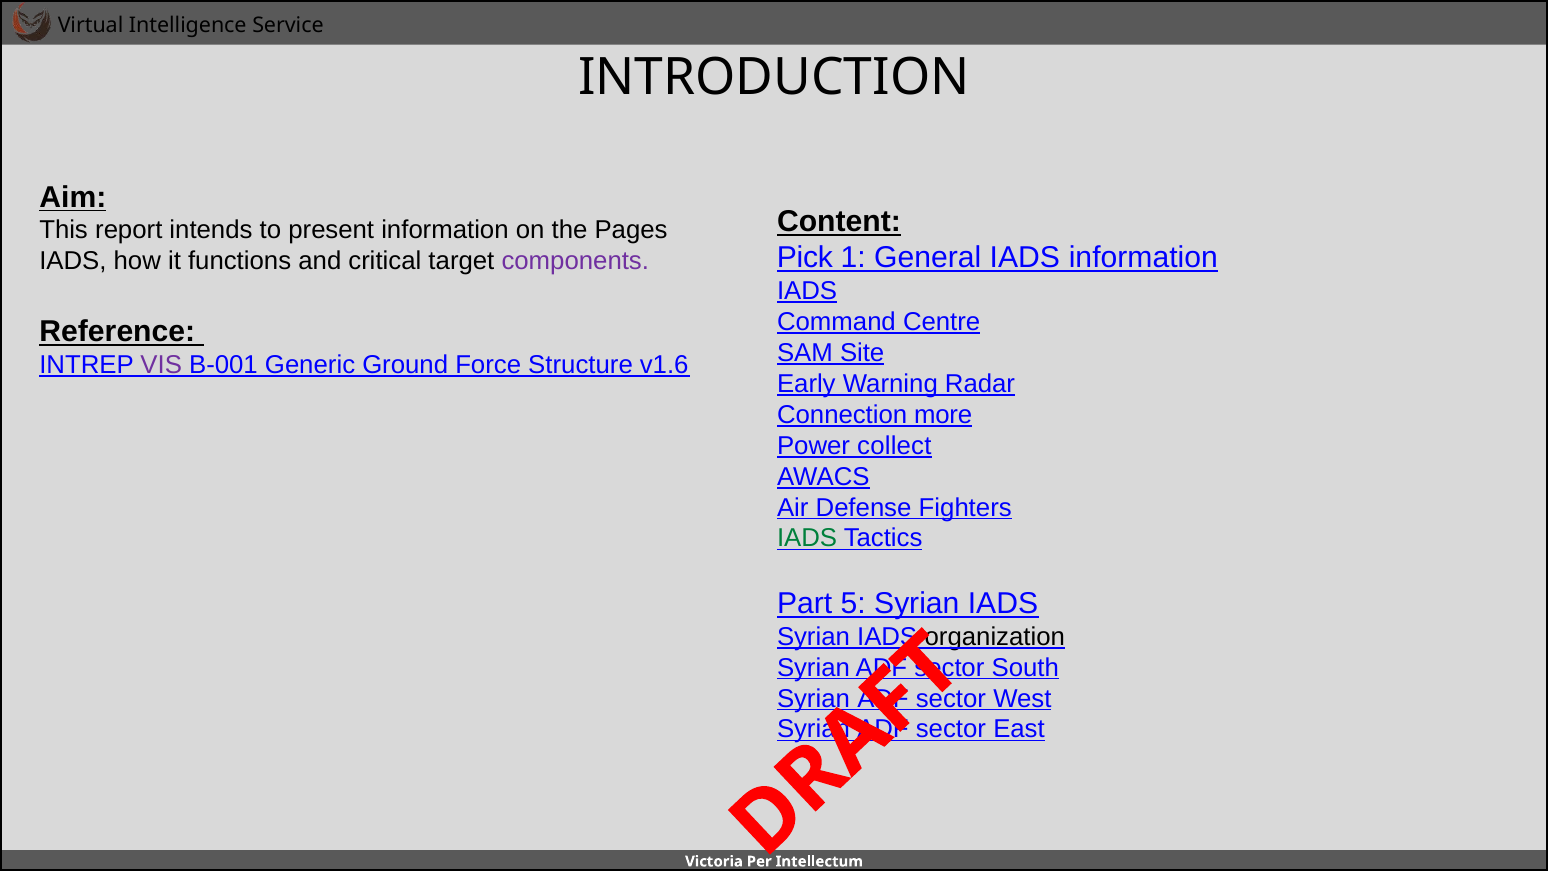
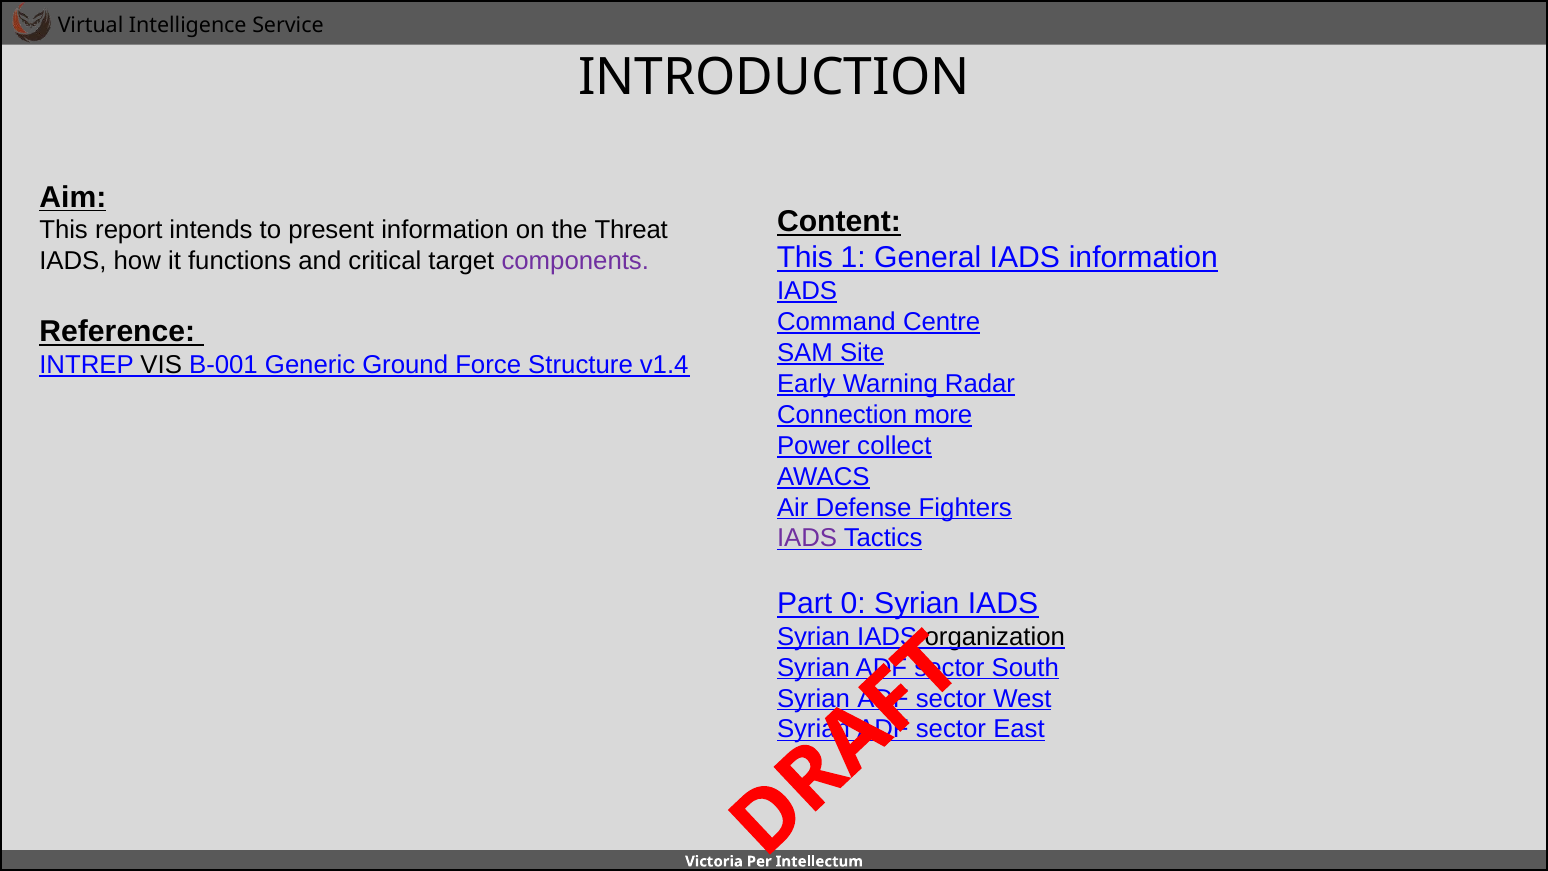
Pages: Pages -> Threat (631, 230)
Pick: Pick -> This (805, 257)
VIS colour: purple -> black (161, 365)
v1.6: v1.6 -> v1.4 (664, 365)
IADS colour: green -> purple (807, 538)
5: 5 -> 0 (853, 603)
